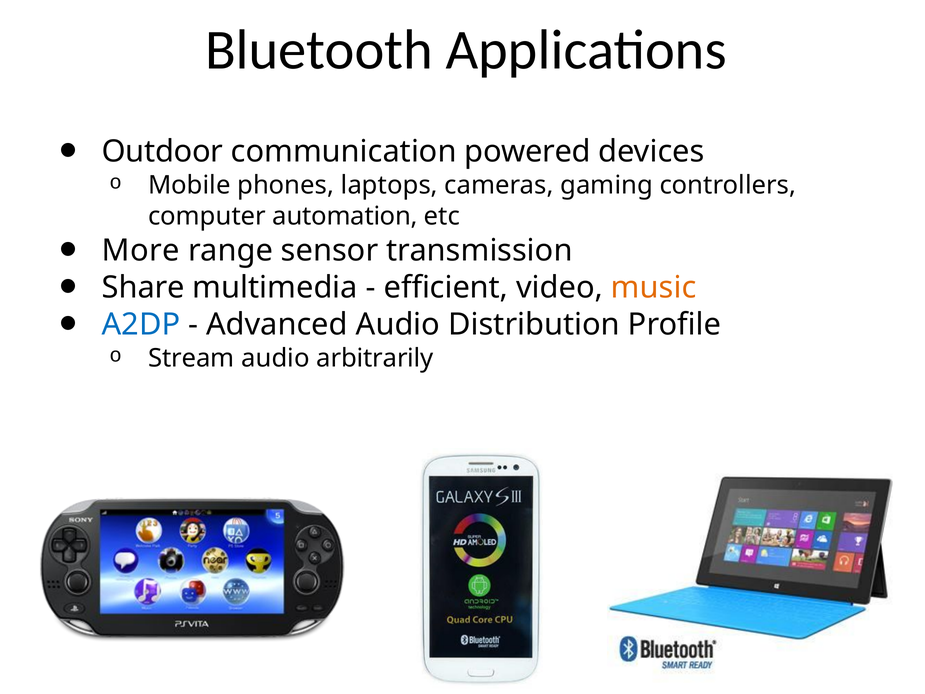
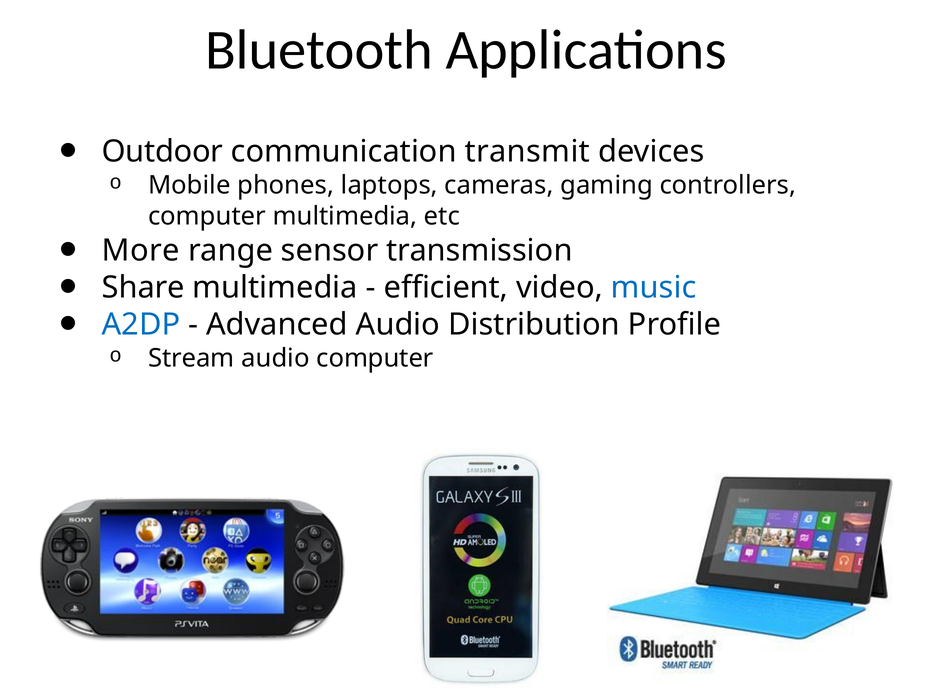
powered: powered -> transmit (527, 152)
computer automation: automation -> multimedia (345, 216)
music colour: orange -> blue (654, 287)
audio arbitrarily: arbitrarily -> computer (375, 358)
